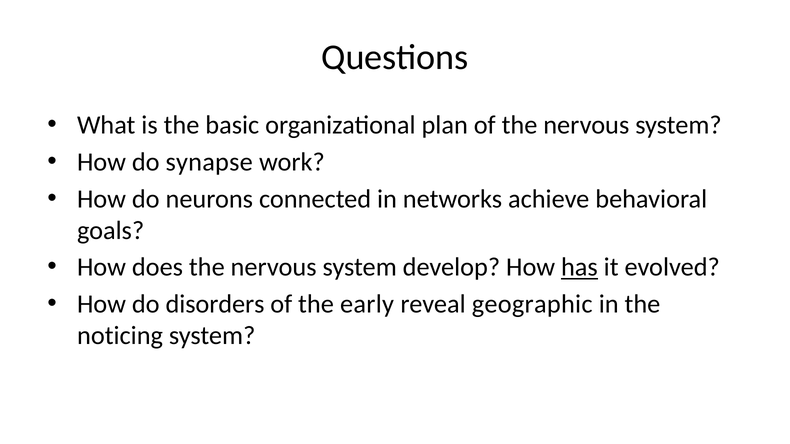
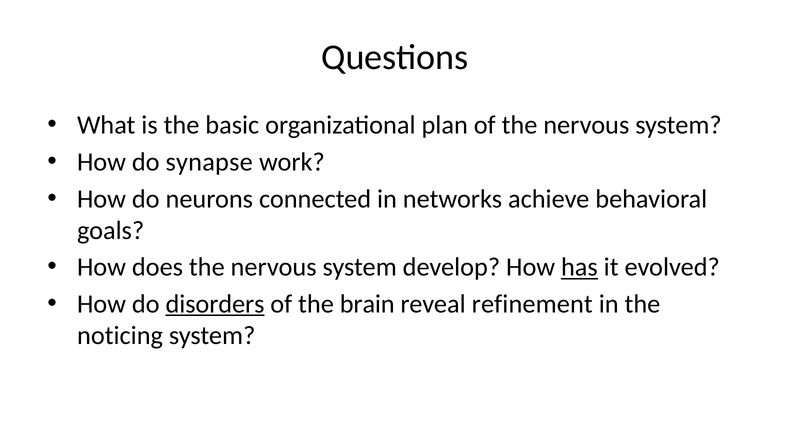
disorders underline: none -> present (215, 304)
early: early -> brain (367, 304)
geographic: geographic -> refinement (532, 304)
